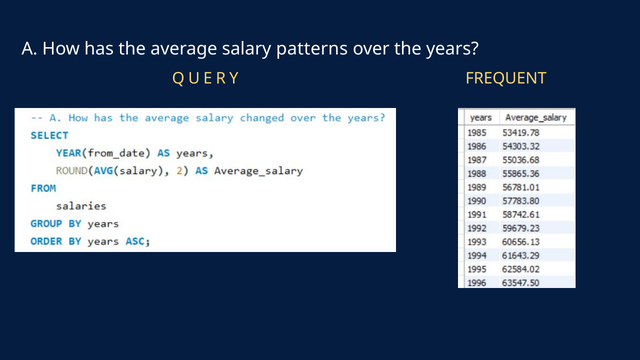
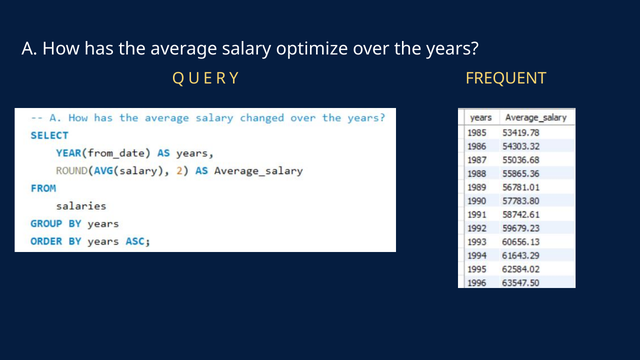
patterns: patterns -> optimize (312, 49)
